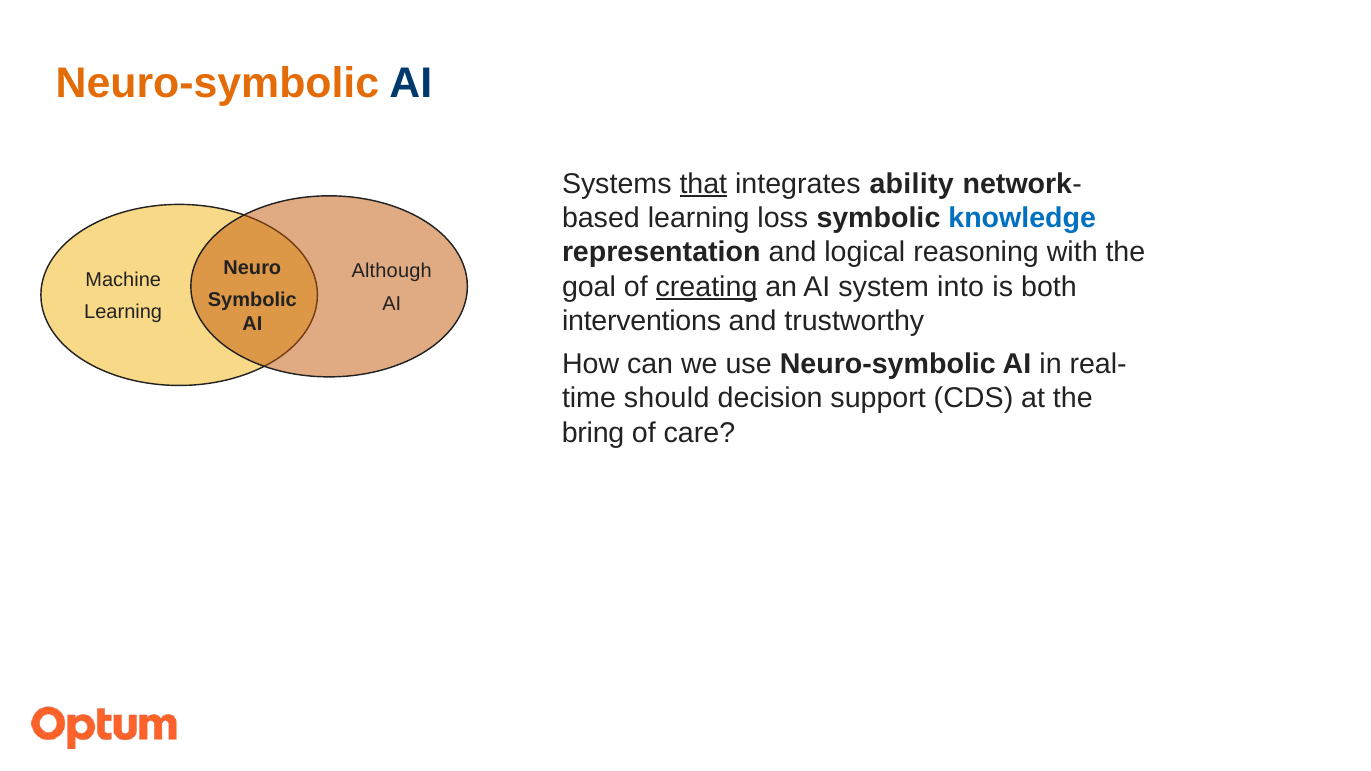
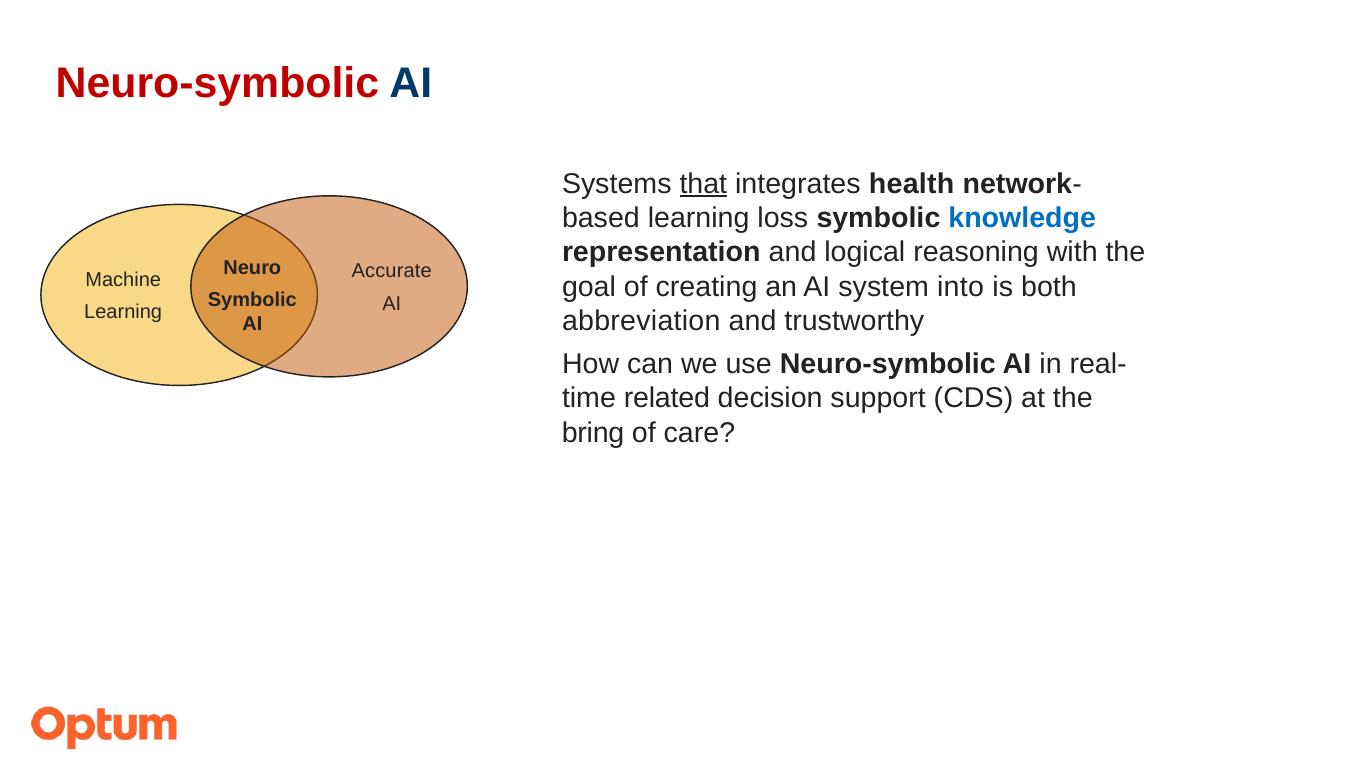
Neuro-symbolic colour: orange -> red (217, 83)
ability: ability -> health (912, 184)
Although: Although -> Accurate (392, 271)
creating underline: present -> none (707, 287)
interventions: interventions -> abbreviation (641, 321)
should: should -> related (667, 399)
